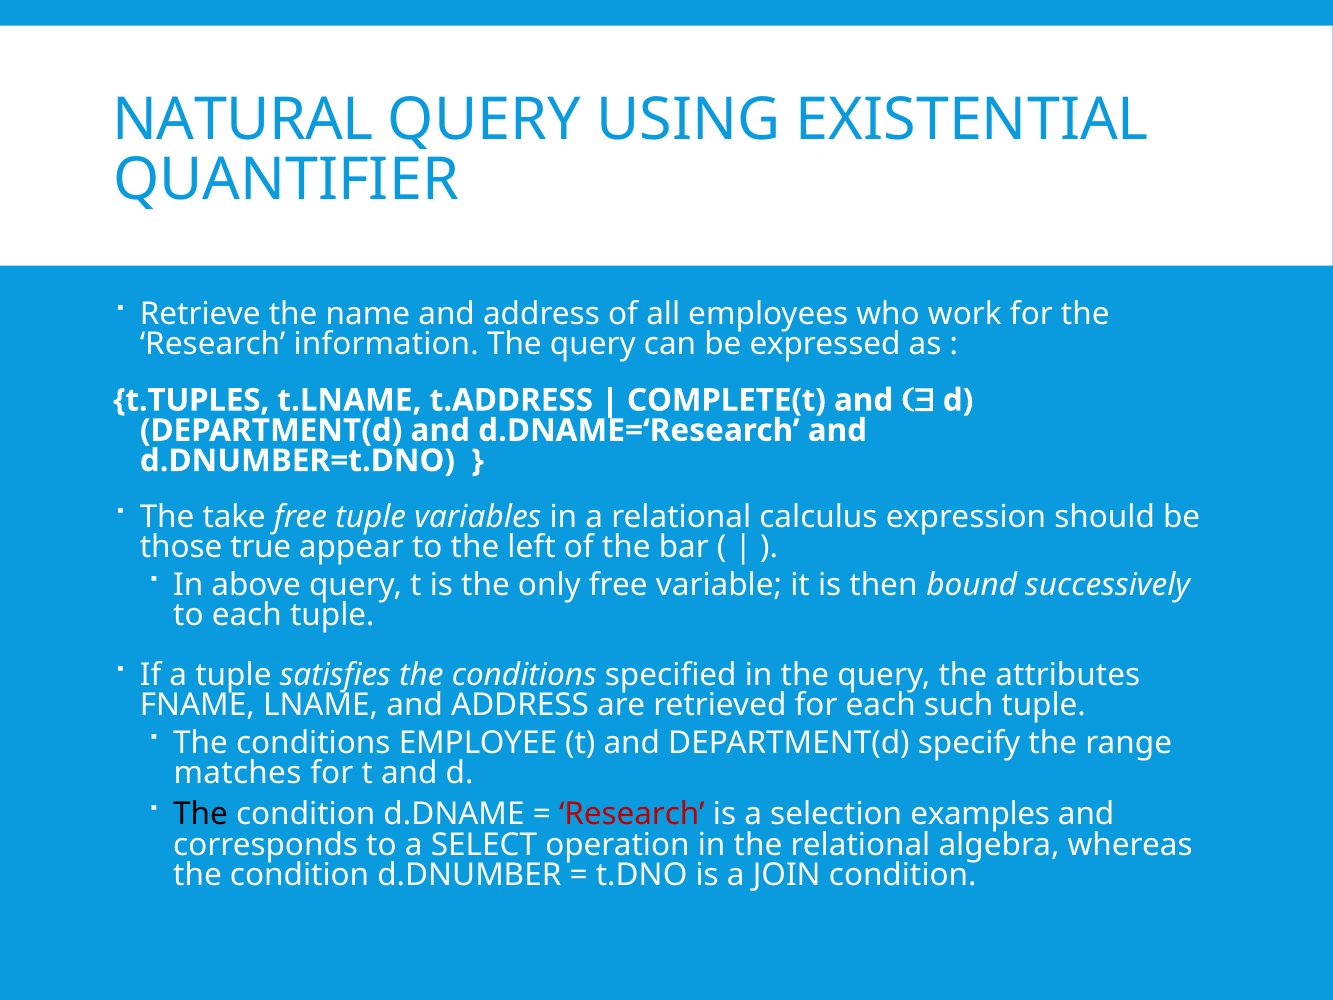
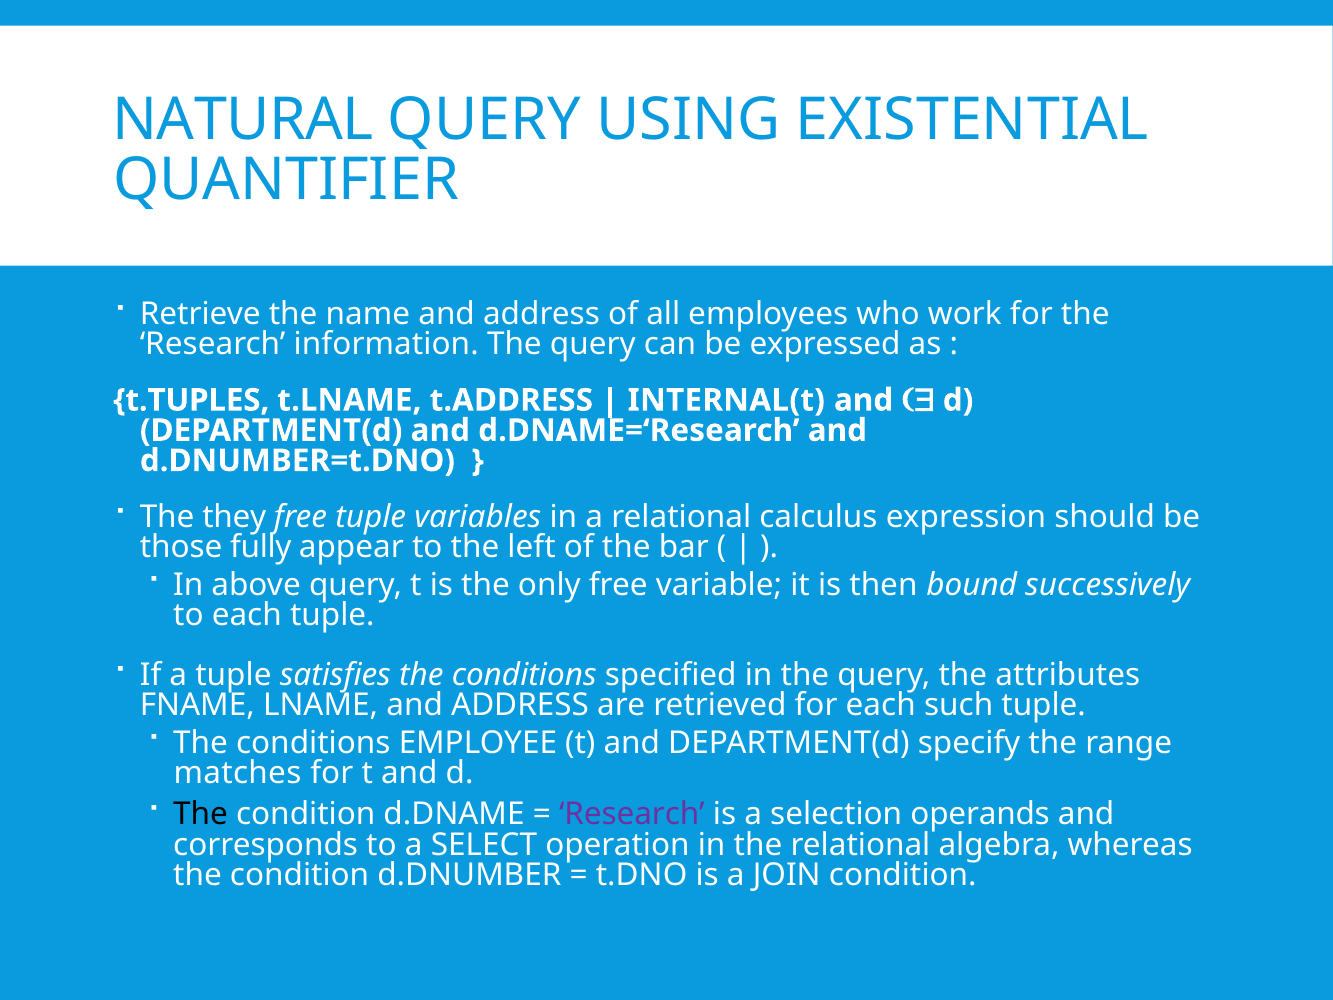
COMPLETE(t: COMPLETE(t -> INTERNAL(t (726, 400)
take: take -> they (234, 517)
true: true -> fully (261, 547)
Research colour: red -> purple (632, 814)
examples: examples -> operands (980, 814)
